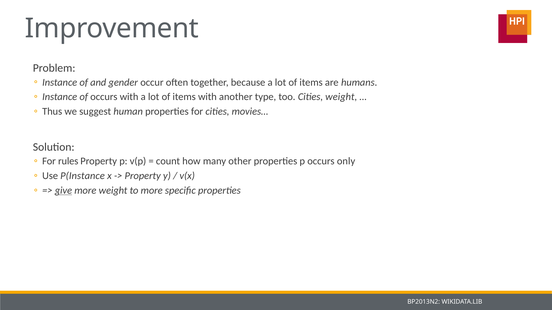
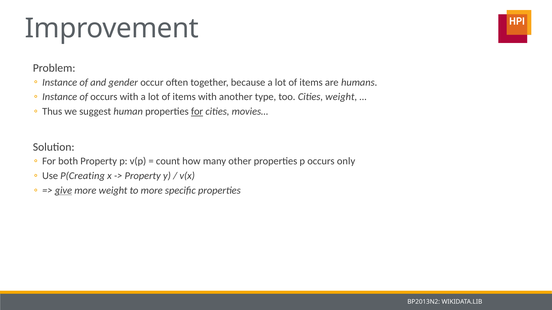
for underline: none -> present (197, 112)
rules: rules -> both (68, 161)
P(Instance: P(Instance -> P(Creating (83, 176)
